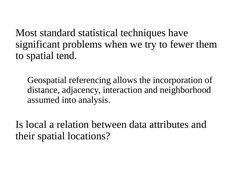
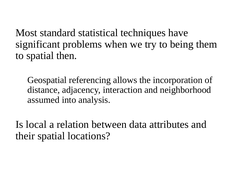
fewer: fewer -> being (182, 44)
tend: tend -> then (67, 56)
